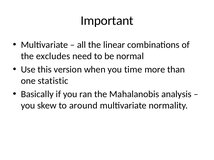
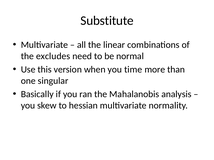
Important: Important -> Substitute (107, 21)
statistic: statistic -> singular (53, 81)
around: around -> hessian (83, 106)
